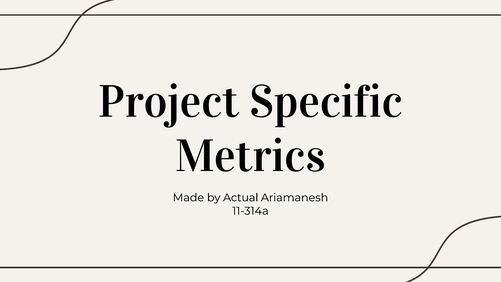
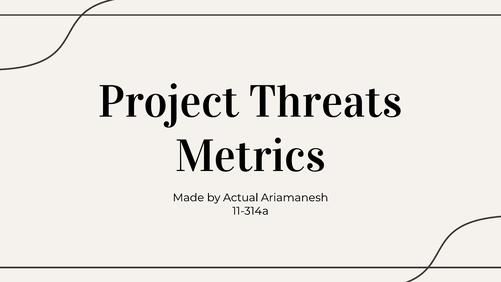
Specific: Specific -> Threats (326, 102)
